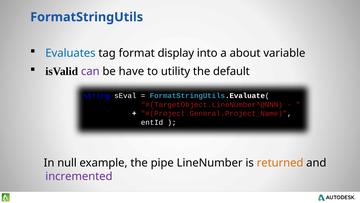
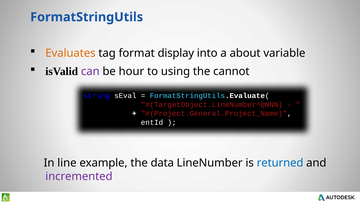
Evaluates colour: blue -> orange (70, 53)
have: have -> hour (131, 71)
utility: utility -> using (175, 71)
default: default -> cannot (231, 71)
null: null -> line (67, 163)
pipe: pipe -> data (162, 163)
returned colour: orange -> blue (280, 163)
